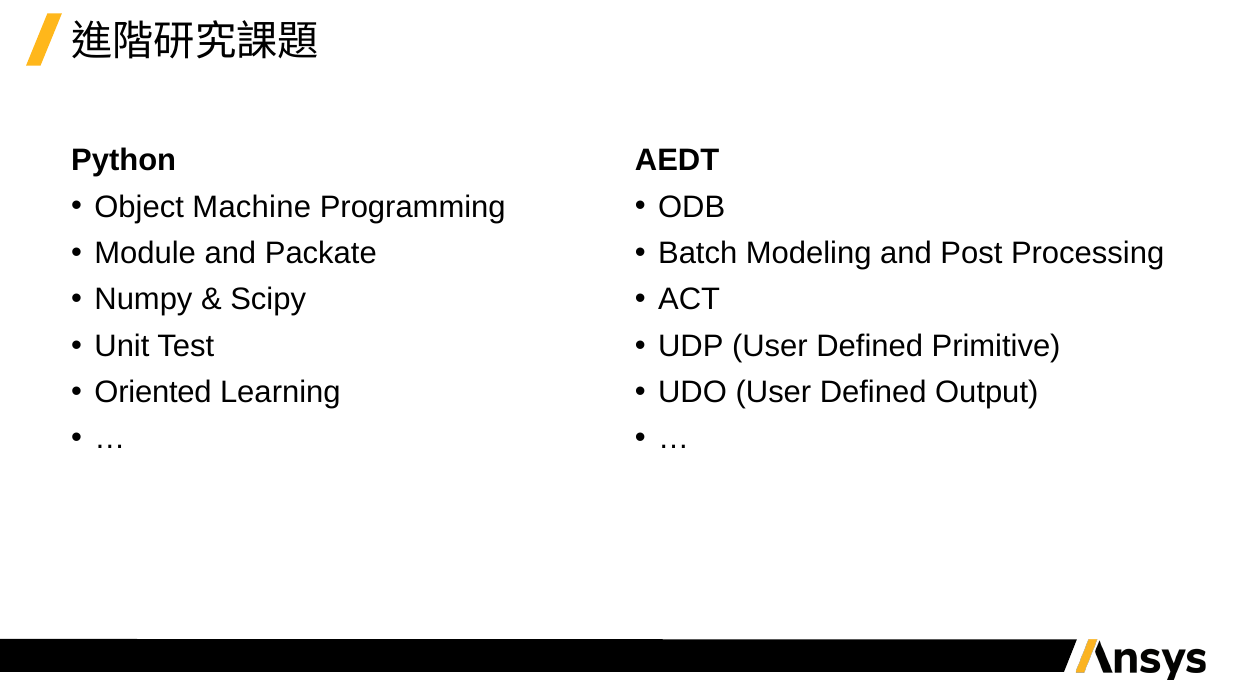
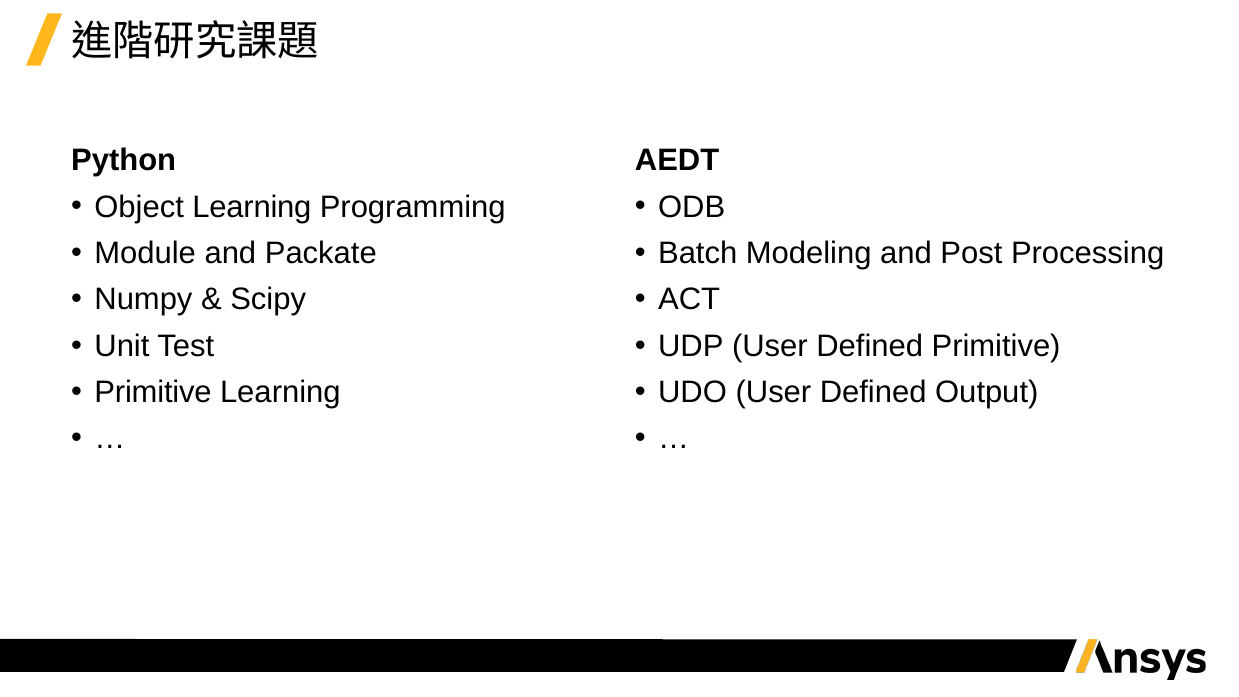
Object Machine: Machine -> Learning (252, 207)
Oriented: Oriented -> Primitive (153, 392)
